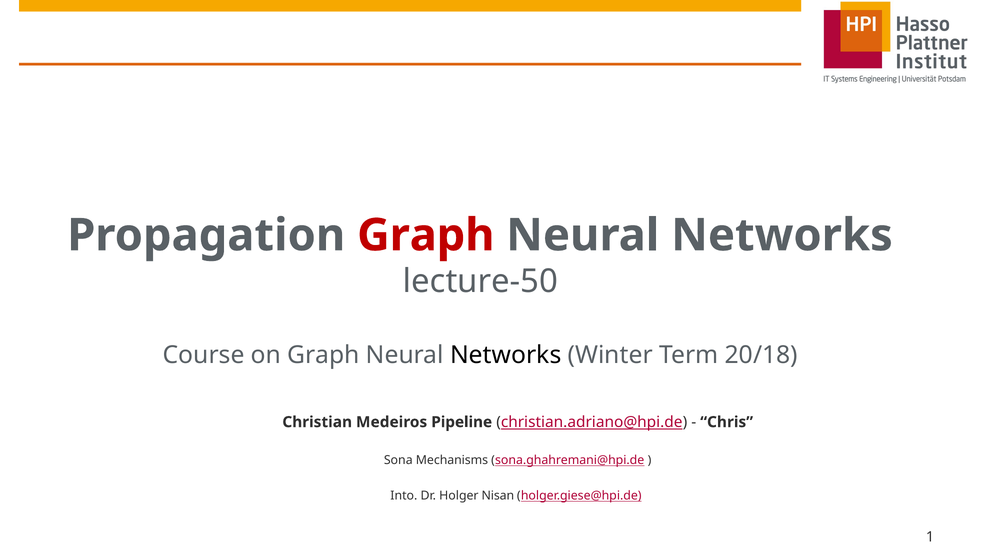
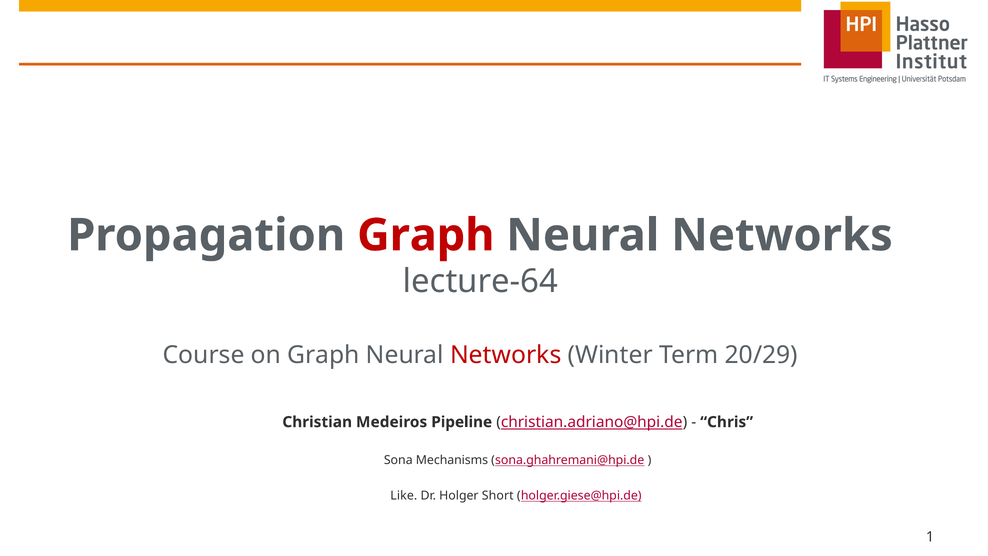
lecture-50: lecture-50 -> lecture-64 (480, 281)
Networks colour: black -> red (506, 355)
20/18: 20/18 -> 20/29 (761, 355)
Into: Into -> Like (404, 495)
Nisan: Nisan -> Short (498, 495)
